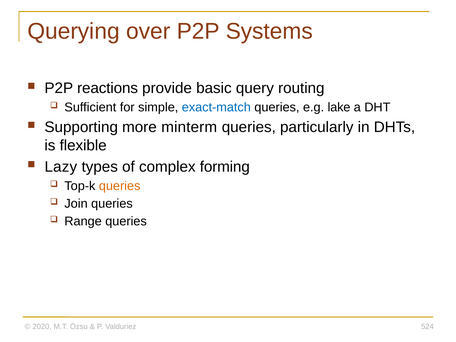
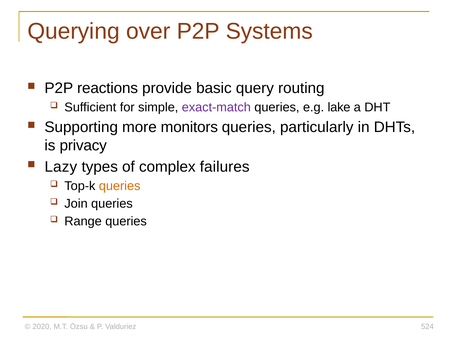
exact-match colour: blue -> purple (216, 107)
minterm: minterm -> monitors (189, 127)
flexible: flexible -> privacy (83, 146)
forming: forming -> failures (225, 167)
